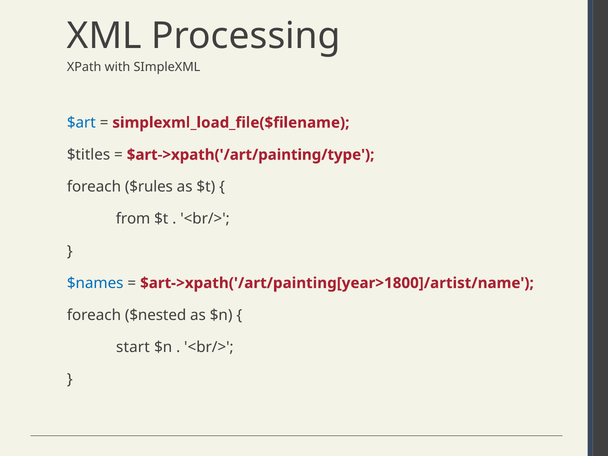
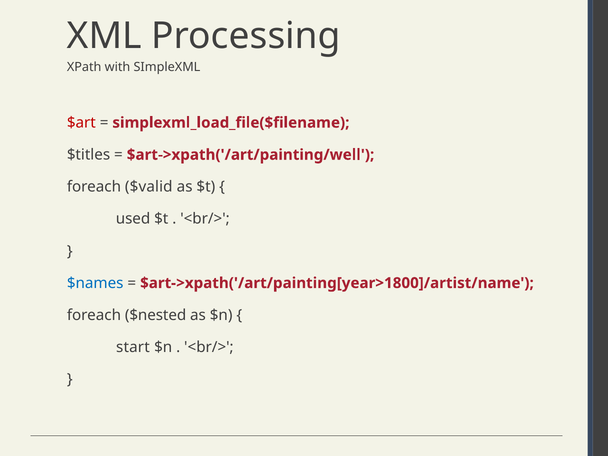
$art colour: blue -> red (81, 123)
$art->xpath('/art/painting/type: $art->xpath('/art/painting/type -> $art->xpath('/art/painting/well (251, 155)
$rules: $rules -> $valid (149, 187)
from: from -> used (133, 219)
